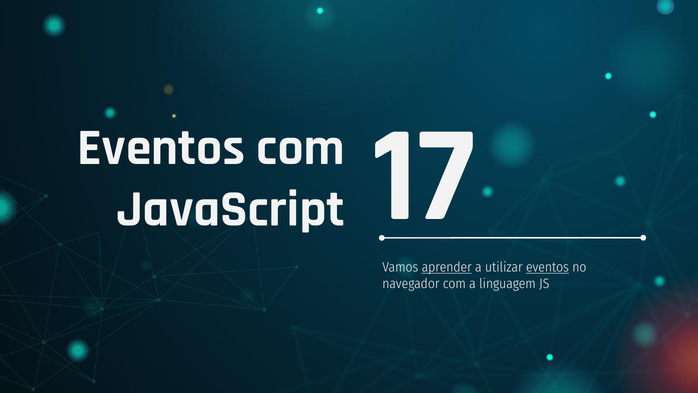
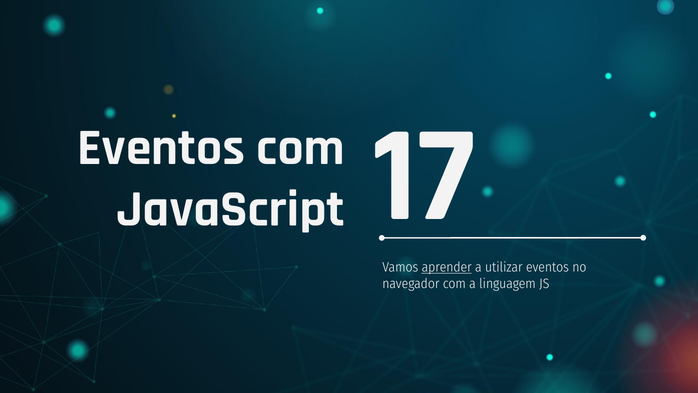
eventos underline: present -> none (547, 267)
